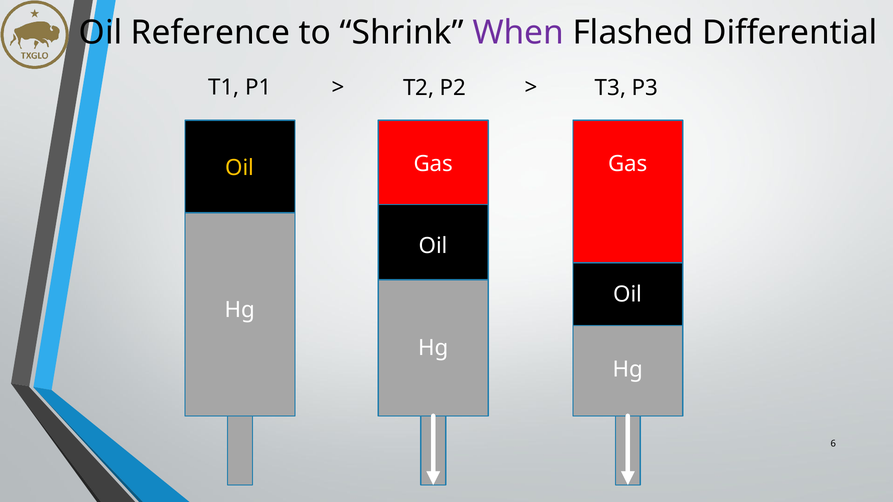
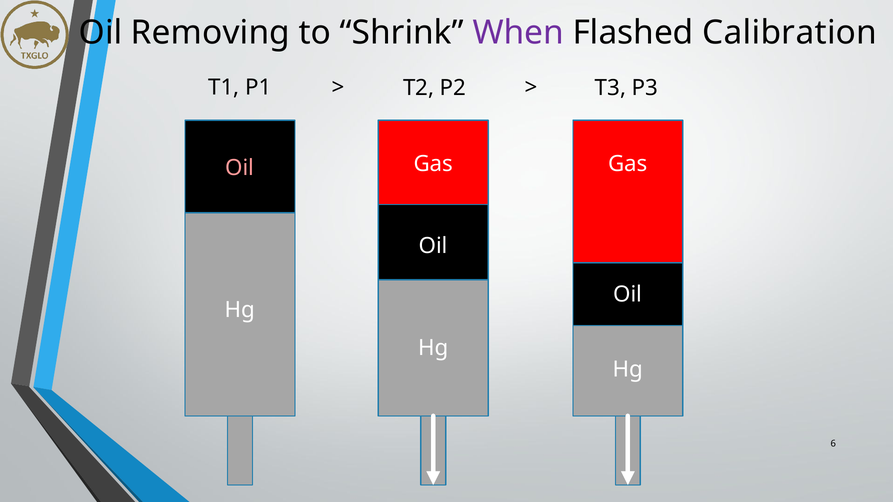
Reference: Reference -> Removing (210, 33)
Differential: Differential -> Calibration (790, 33)
Oil colour: yellow -> pink (240, 168)
